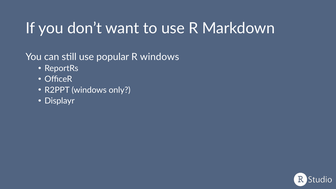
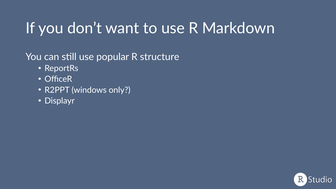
R windows: windows -> structure (160, 57)
